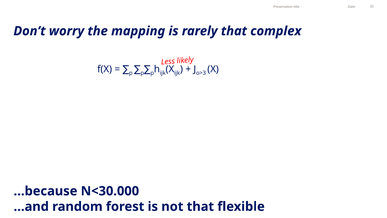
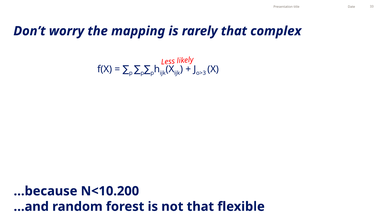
N<30.000: N<30.000 -> N<10.200 (110, 191)
